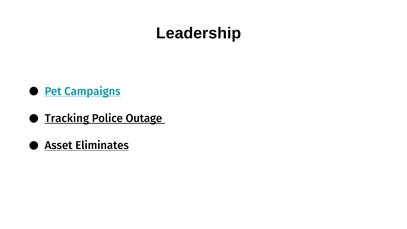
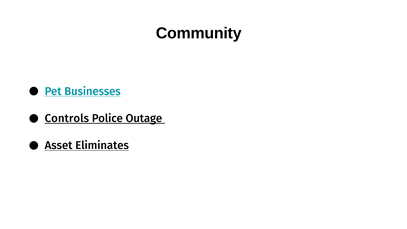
Leadership: Leadership -> Community (199, 33)
Campaigns: Campaigns -> Businesses (93, 91)
Tracking: Tracking -> Controls (67, 118)
